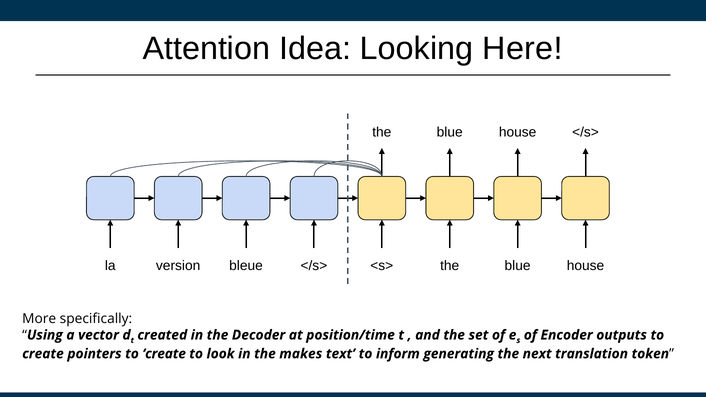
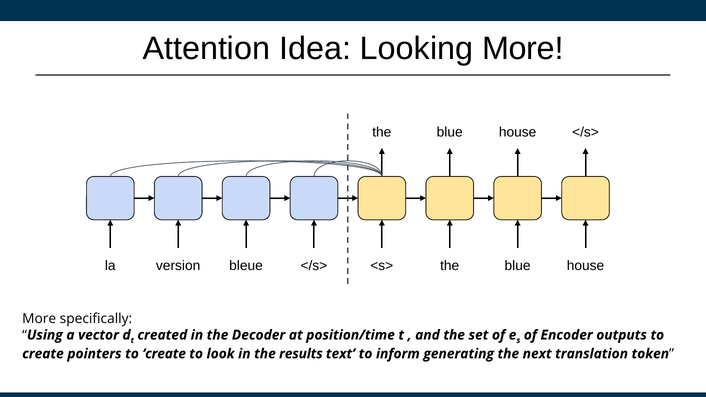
Looking Here: Here -> More (523, 49)
makes: makes -> results (301, 354)
